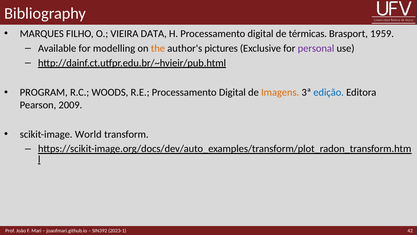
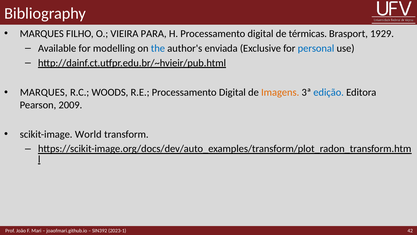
DATA: DATA -> PARA (154, 34)
1959: 1959 -> 1929 (382, 34)
the colour: orange -> blue (158, 48)
pictures: pictures -> enviada (221, 48)
personal colour: purple -> blue (316, 48)
PROGRAM: PROGRAM -> MARQUES (44, 92)
